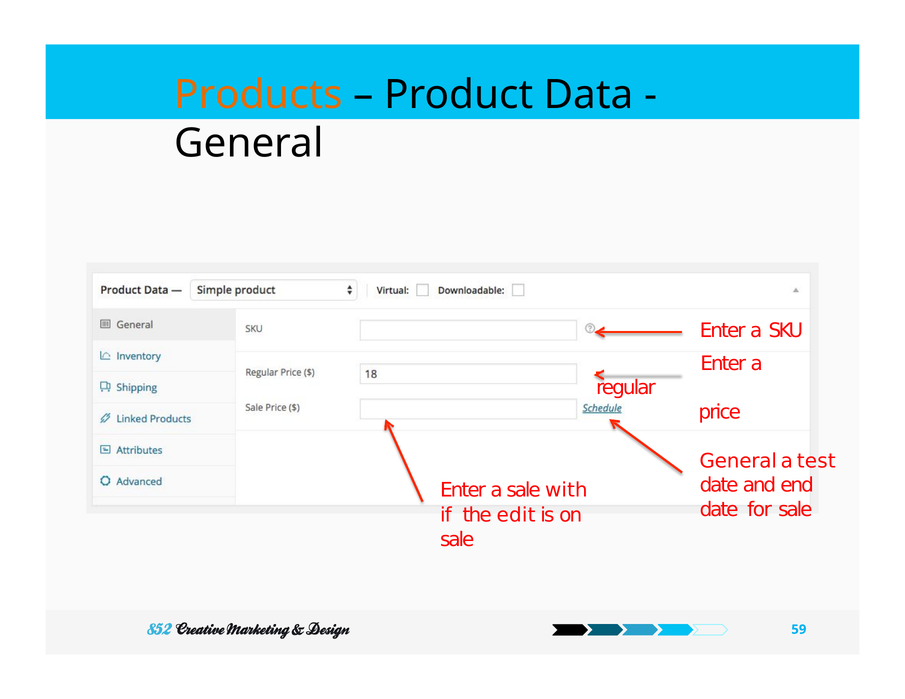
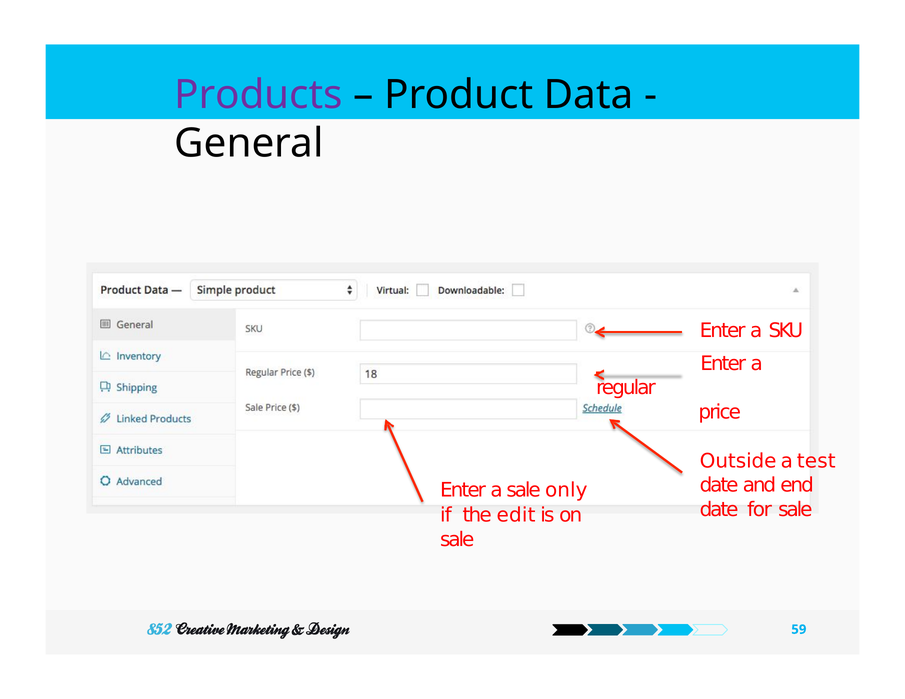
Products colour: orange -> purple (258, 95)
General: General -> Outside (738, 461)
with: with -> only (566, 490)
